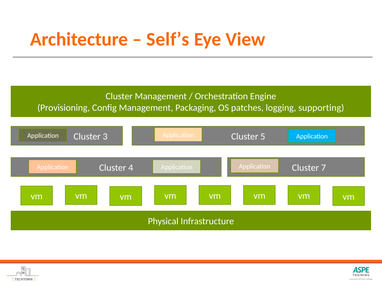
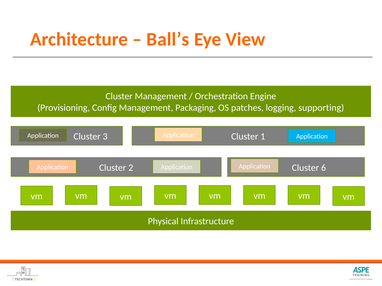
Self’s: Self’s -> Ball’s (168, 39)
5: 5 -> 1 (263, 137)
4: 4 -> 2 (131, 168)
7: 7 -> 6 (324, 168)
